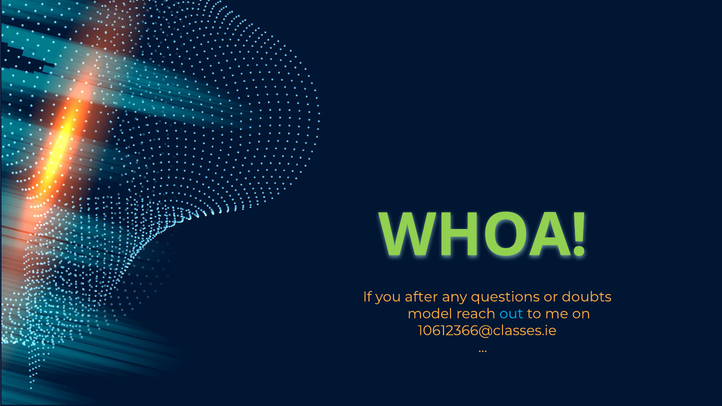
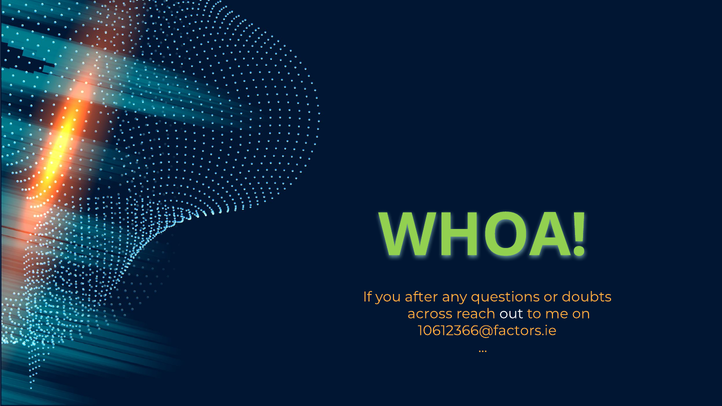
model: model -> across (430, 314)
out colour: light blue -> white (511, 314)
10612366@classes.ie: 10612366@classes.ie -> 10612366@factors.ie (487, 331)
